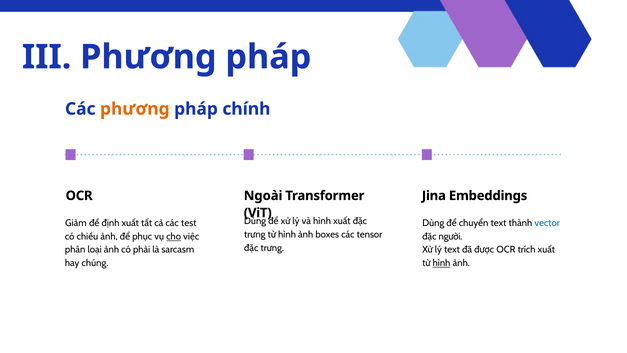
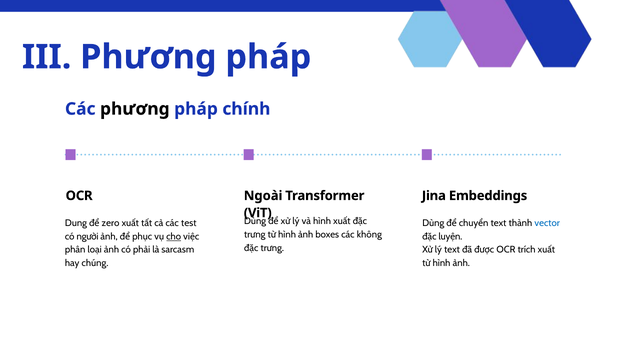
phương colour: orange -> black (135, 109)
Giảm: Giảm -> Dung (76, 223)
định: định -> zero (110, 223)
tensor: tensor -> không (369, 234)
chiều: chiều -> người (87, 236)
người: người -> luyện (450, 236)
hình underline: present -> none (442, 263)
